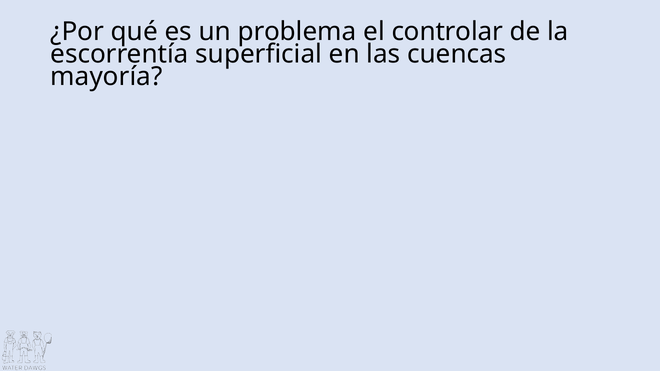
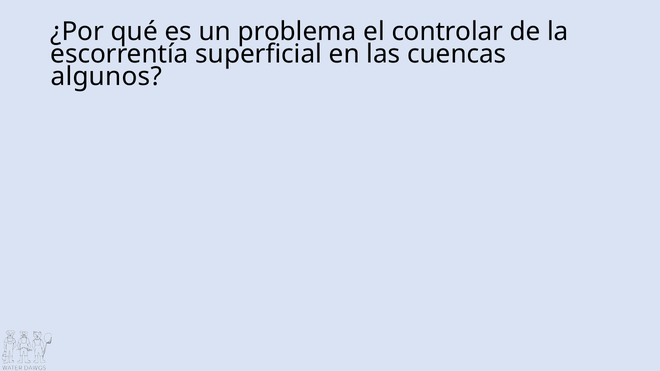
mayoría: mayoría -> algunos (106, 77)
